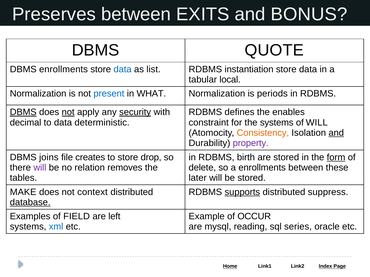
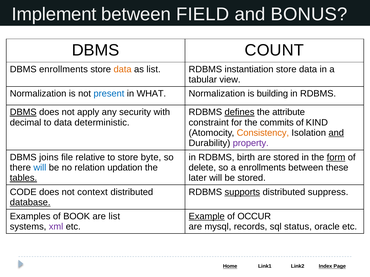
Preserves: Preserves -> Implement (54, 14)
EXITS: EXITS -> FIELD (203, 14)
QUOTE: QUOTE -> COUNT (274, 50)
data colour: blue -> orange (123, 69)
local: local -> view (230, 80)
periods: periods -> building (272, 94)
not underline: present -> none (68, 112)
security underline: present -> none (135, 112)
defines underline: none -> present (240, 112)
enables: enables -> attribute (289, 112)
the systems: systems -> commits (277, 123)
of WILL: WILL -> KIND (317, 123)
creates: creates -> relative (90, 158)
drop: drop -> byte (151, 158)
will colour: purple -> blue (40, 168)
removes: removes -> updation (125, 168)
tables underline: none -> present (23, 178)
MAKE: MAKE -> CODE (23, 192)
FIELD: FIELD -> BOOK (77, 217)
are left: left -> list (114, 217)
Example underline: none -> present (207, 217)
xml colour: blue -> purple (56, 227)
reading: reading -> records (251, 227)
series: series -> status (298, 227)
